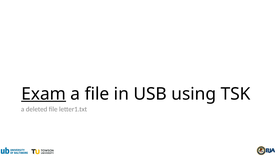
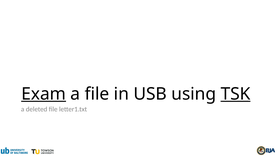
TSK underline: none -> present (236, 94)
